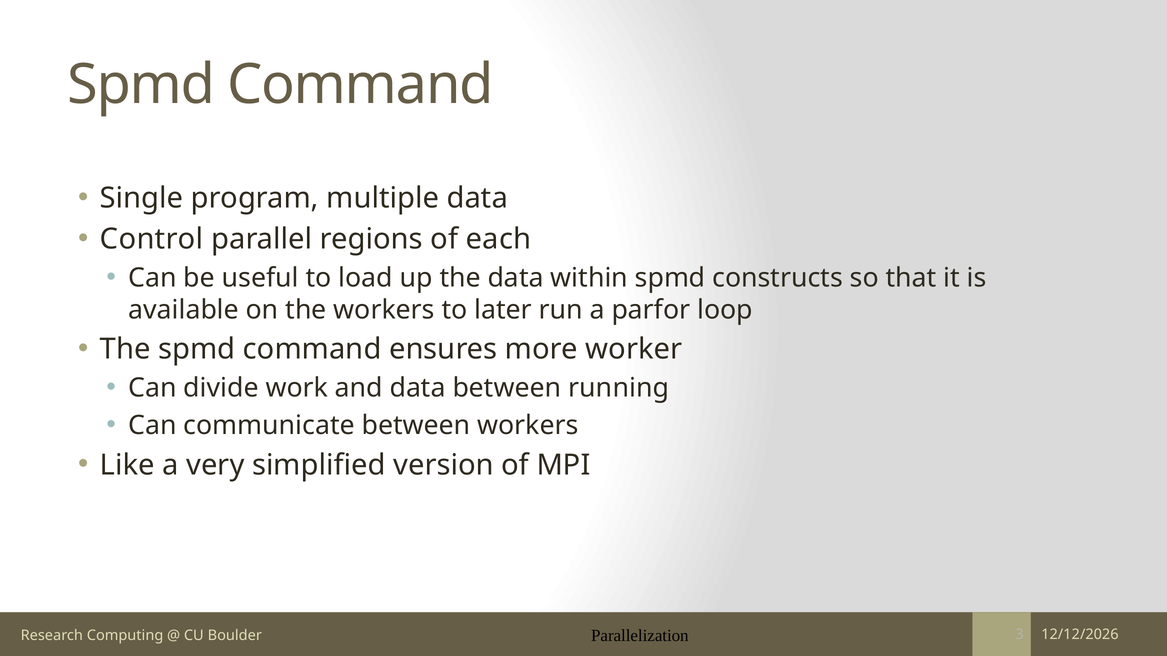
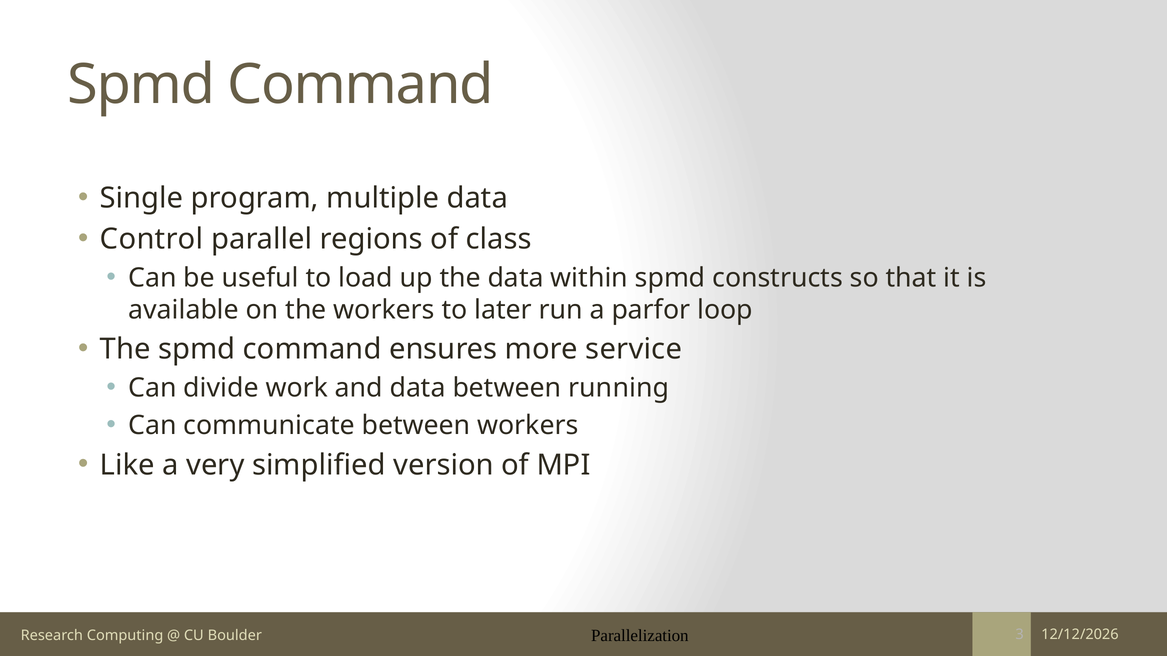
each: each -> class (499, 239)
worker: worker -> service (634, 350)
